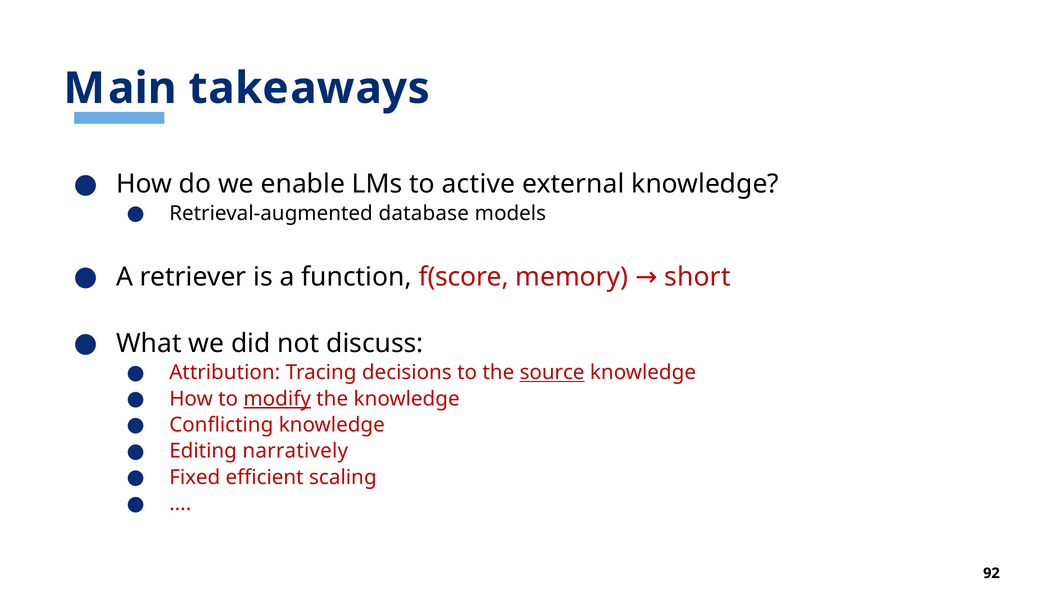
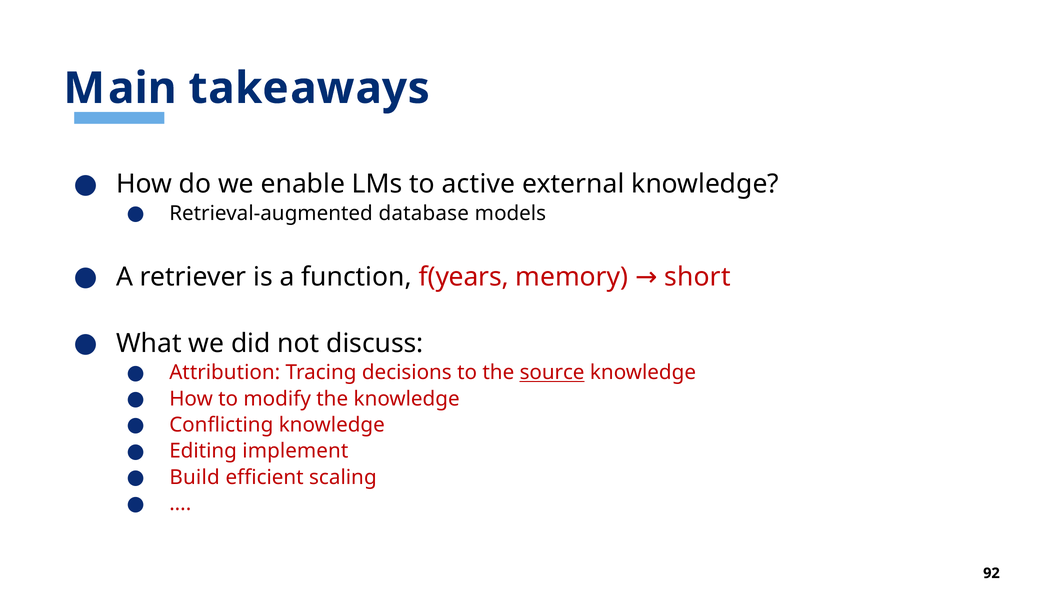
f(score: f(score -> f(years (464, 277)
modify underline: present -> none (277, 399)
narratively: narratively -> implement (295, 451)
Fixed: Fixed -> Build (195, 478)
